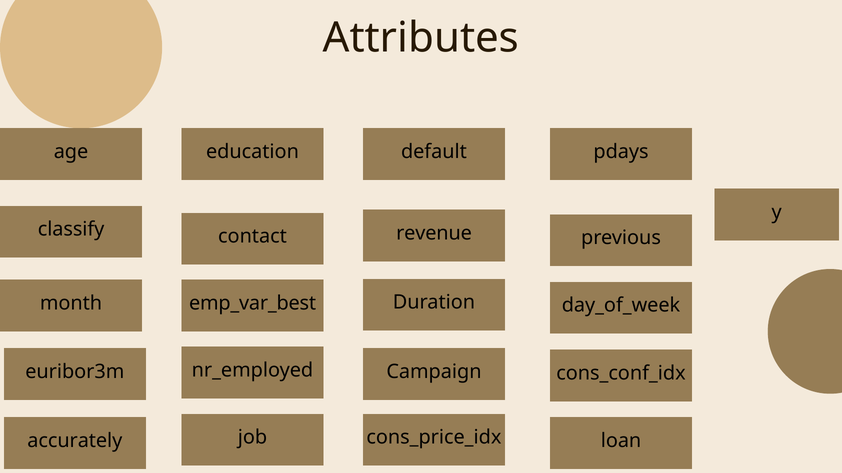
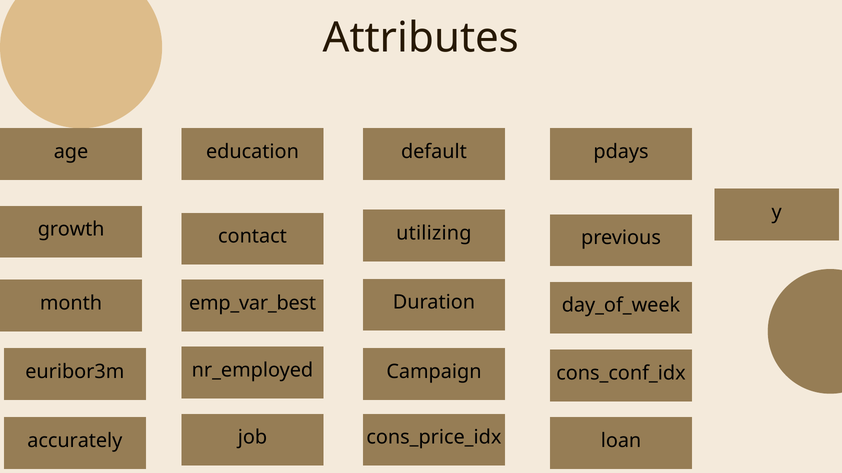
classify: classify -> growth (71, 230)
revenue: revenue -> utilizing (434, 233)
